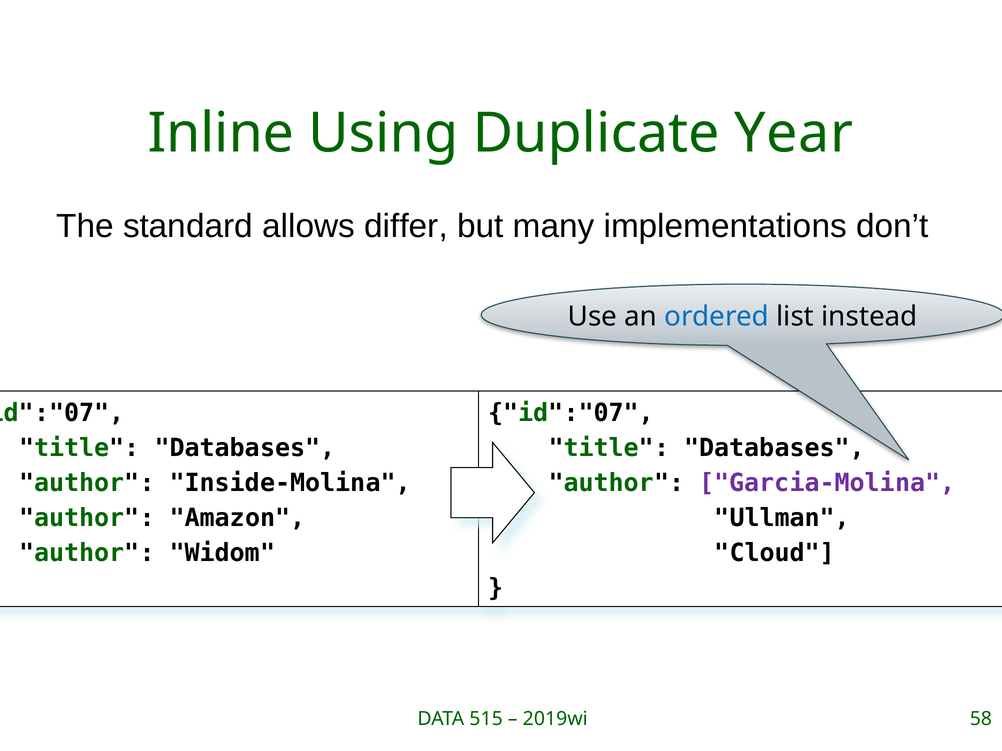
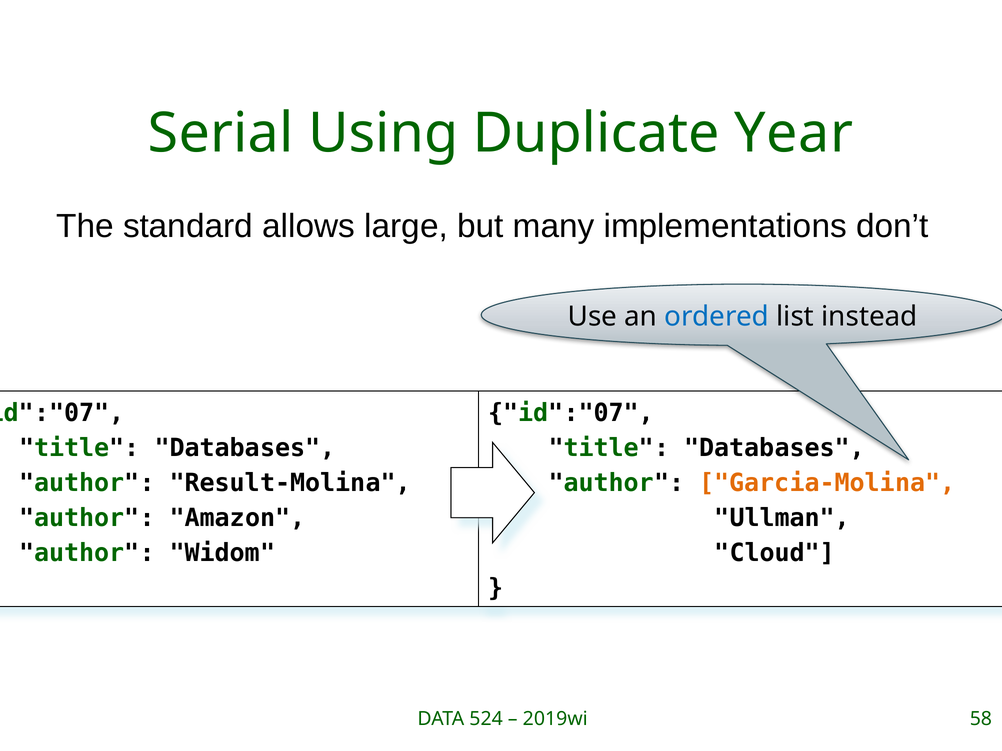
Inline: Inline -> Serial (221, 133)
differ: differ -> large (406, 226)
Inside-Molina: Inside-Molina -> Result-Molina (290, 483)
Garcia-Molina colour: purple -> orange (827, 483)
515: 515 -> 524 (486, 719)
